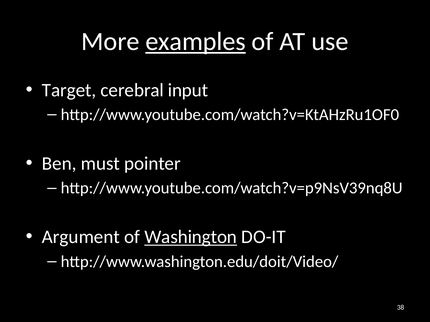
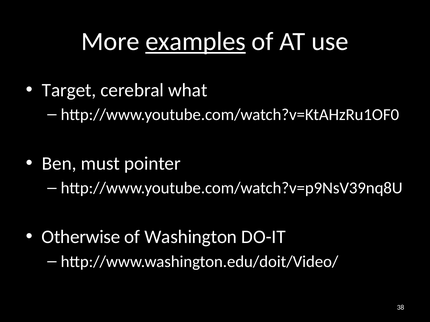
input: input -> what (188, 90)
Argument: Argument -> Otherwise (81, 237)
Washington underline: present -> none (191, 237)
